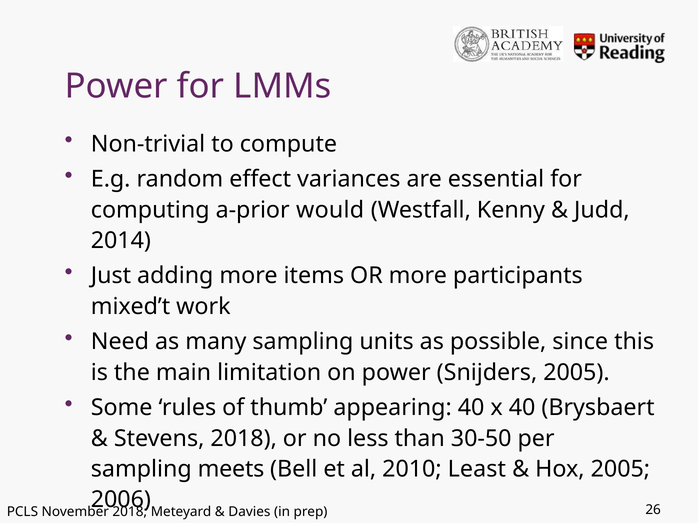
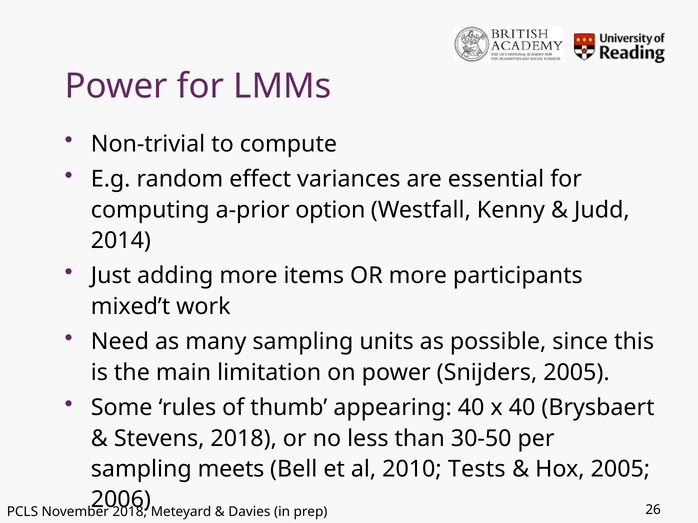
would: would -> option (330, 210)
Least: Least -> Tests (477, 470)
